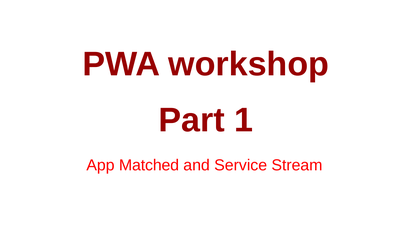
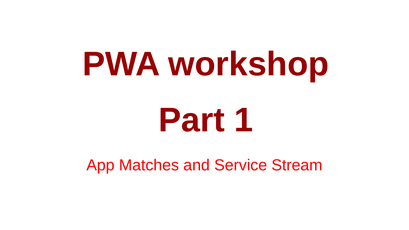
Matched: Matched -> Matches (149, 165)
